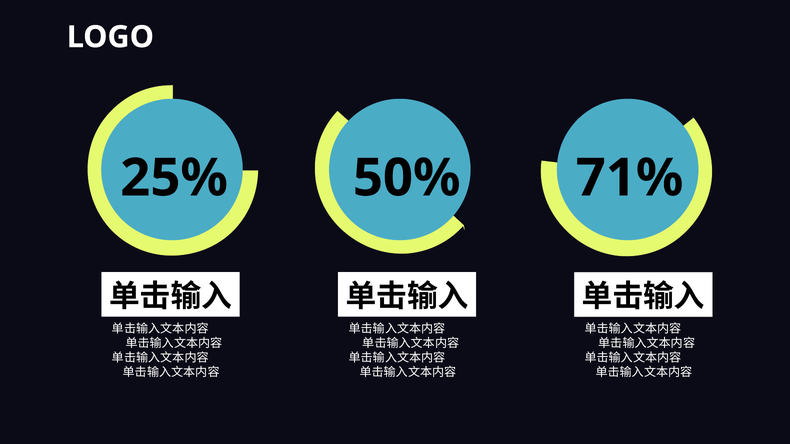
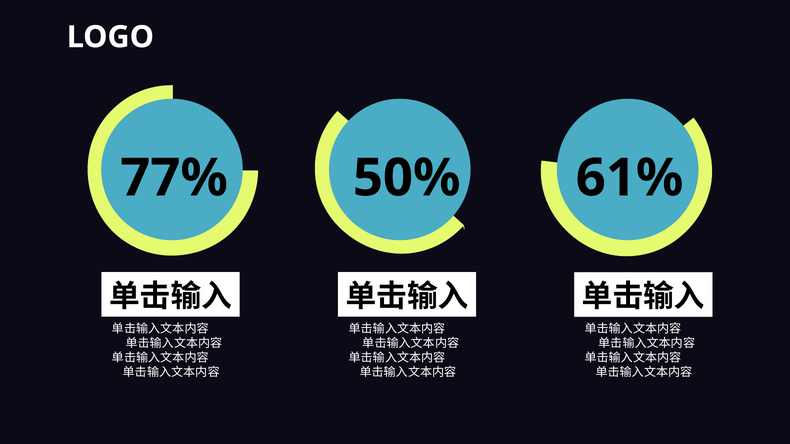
25%: 25% -> 77% (174, 178)
71%: 71% -> 61% (630, 178)
